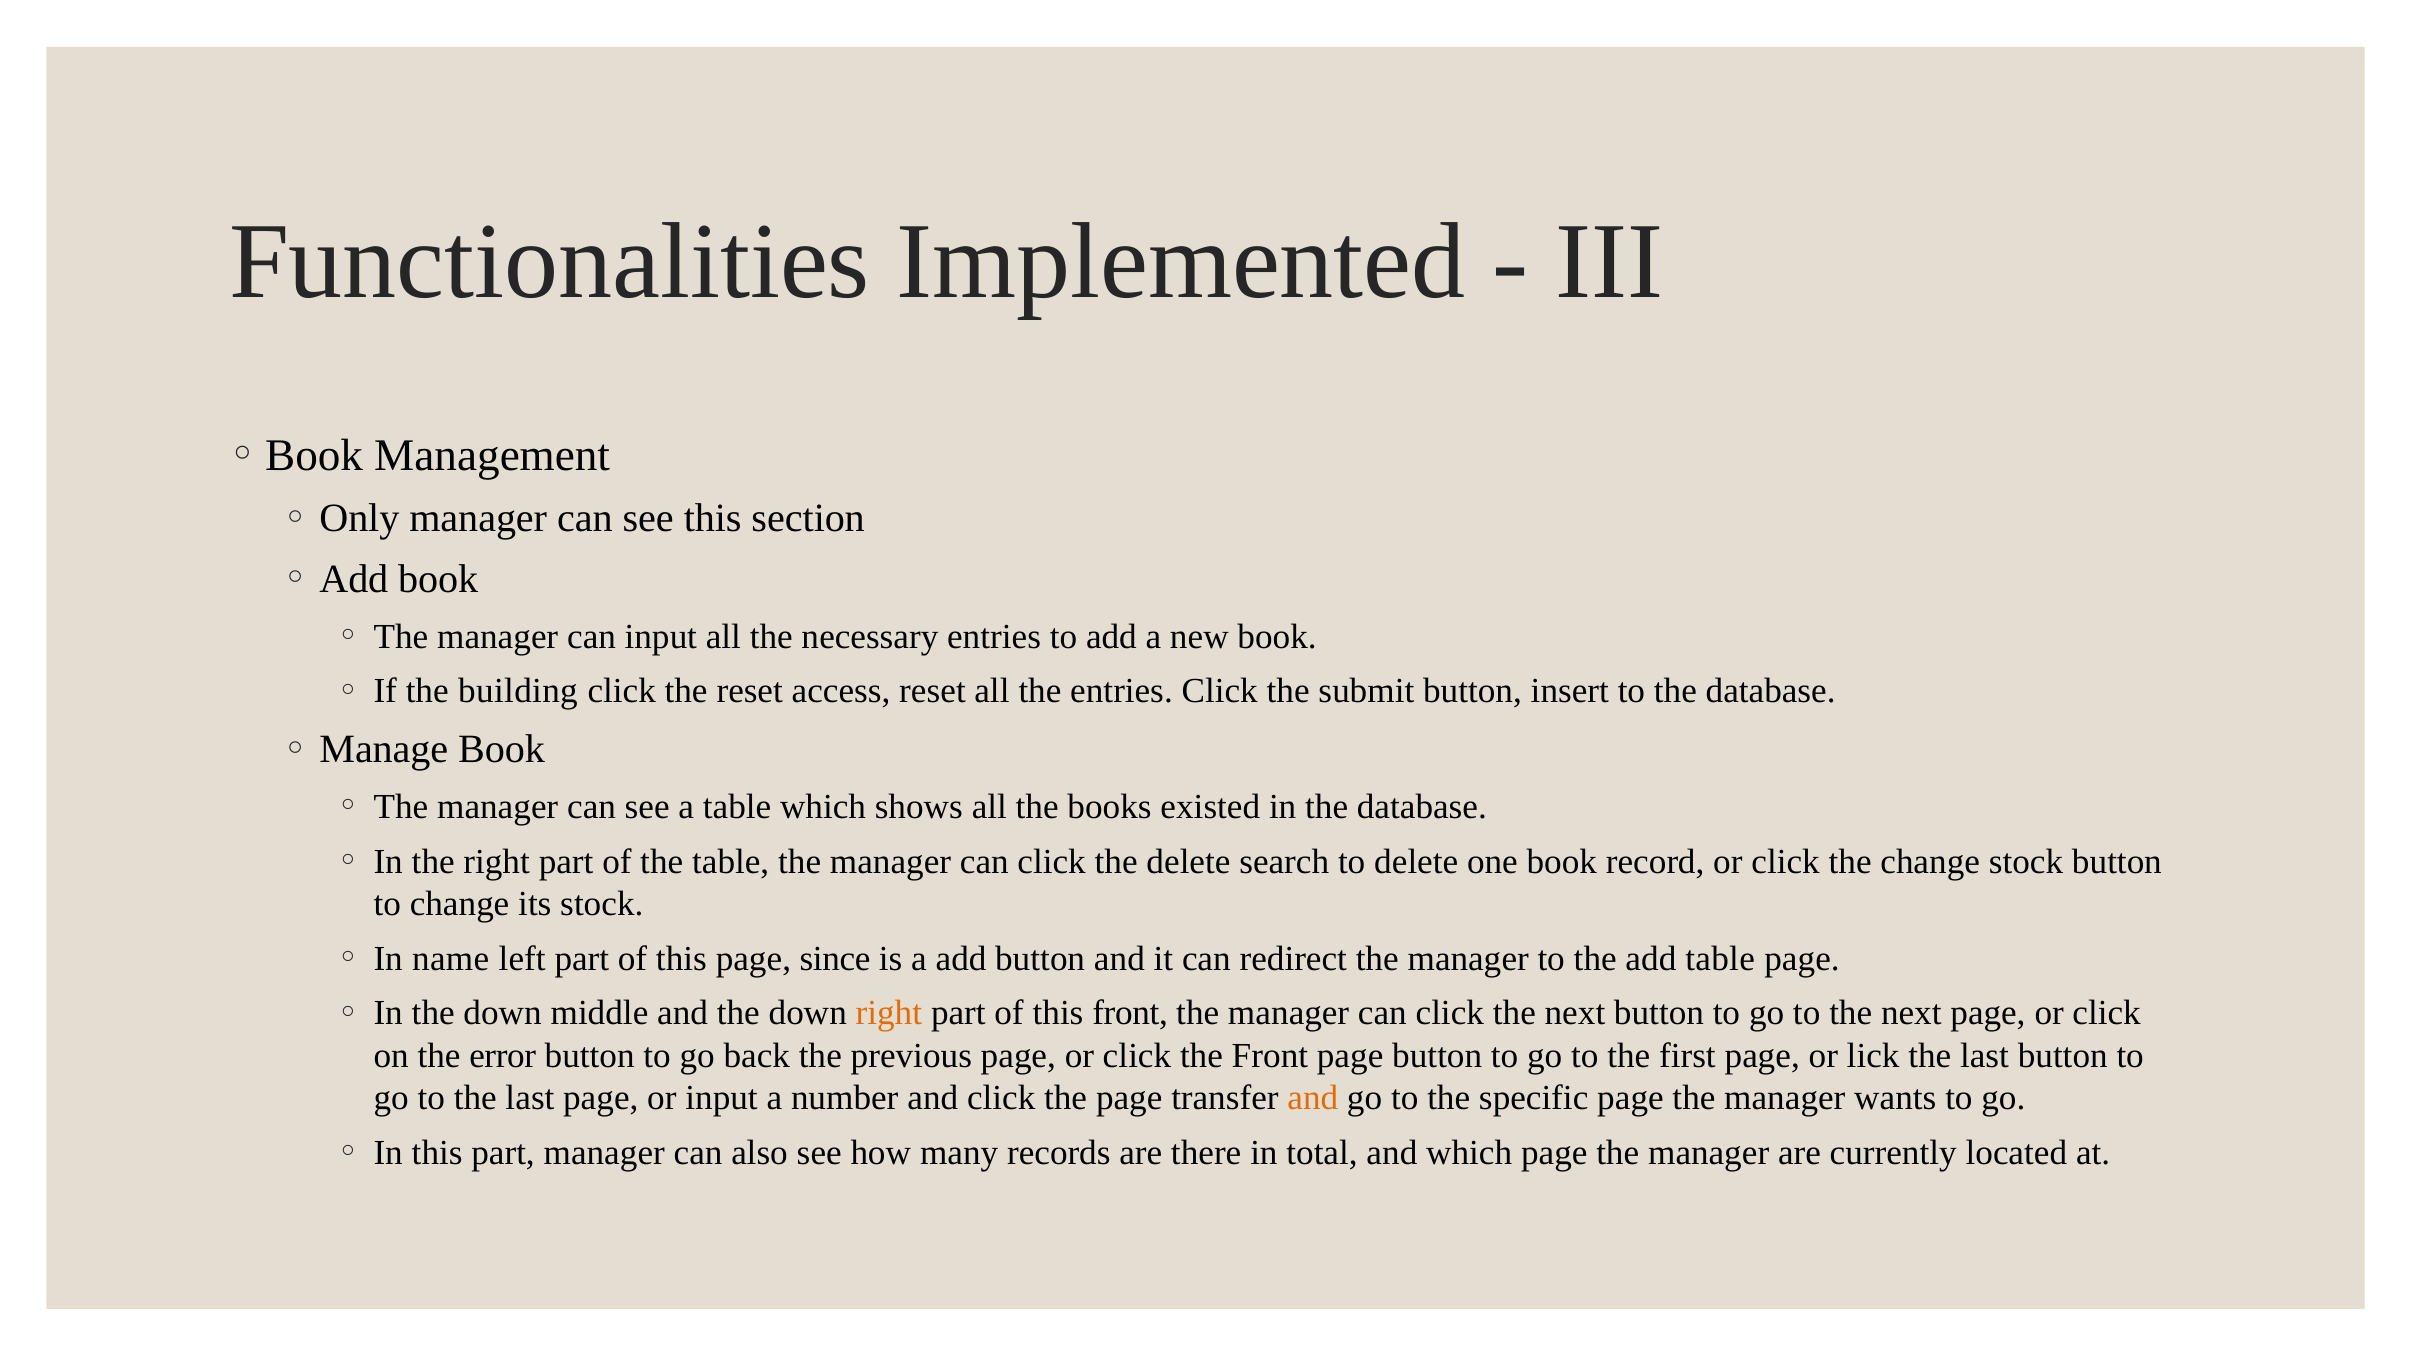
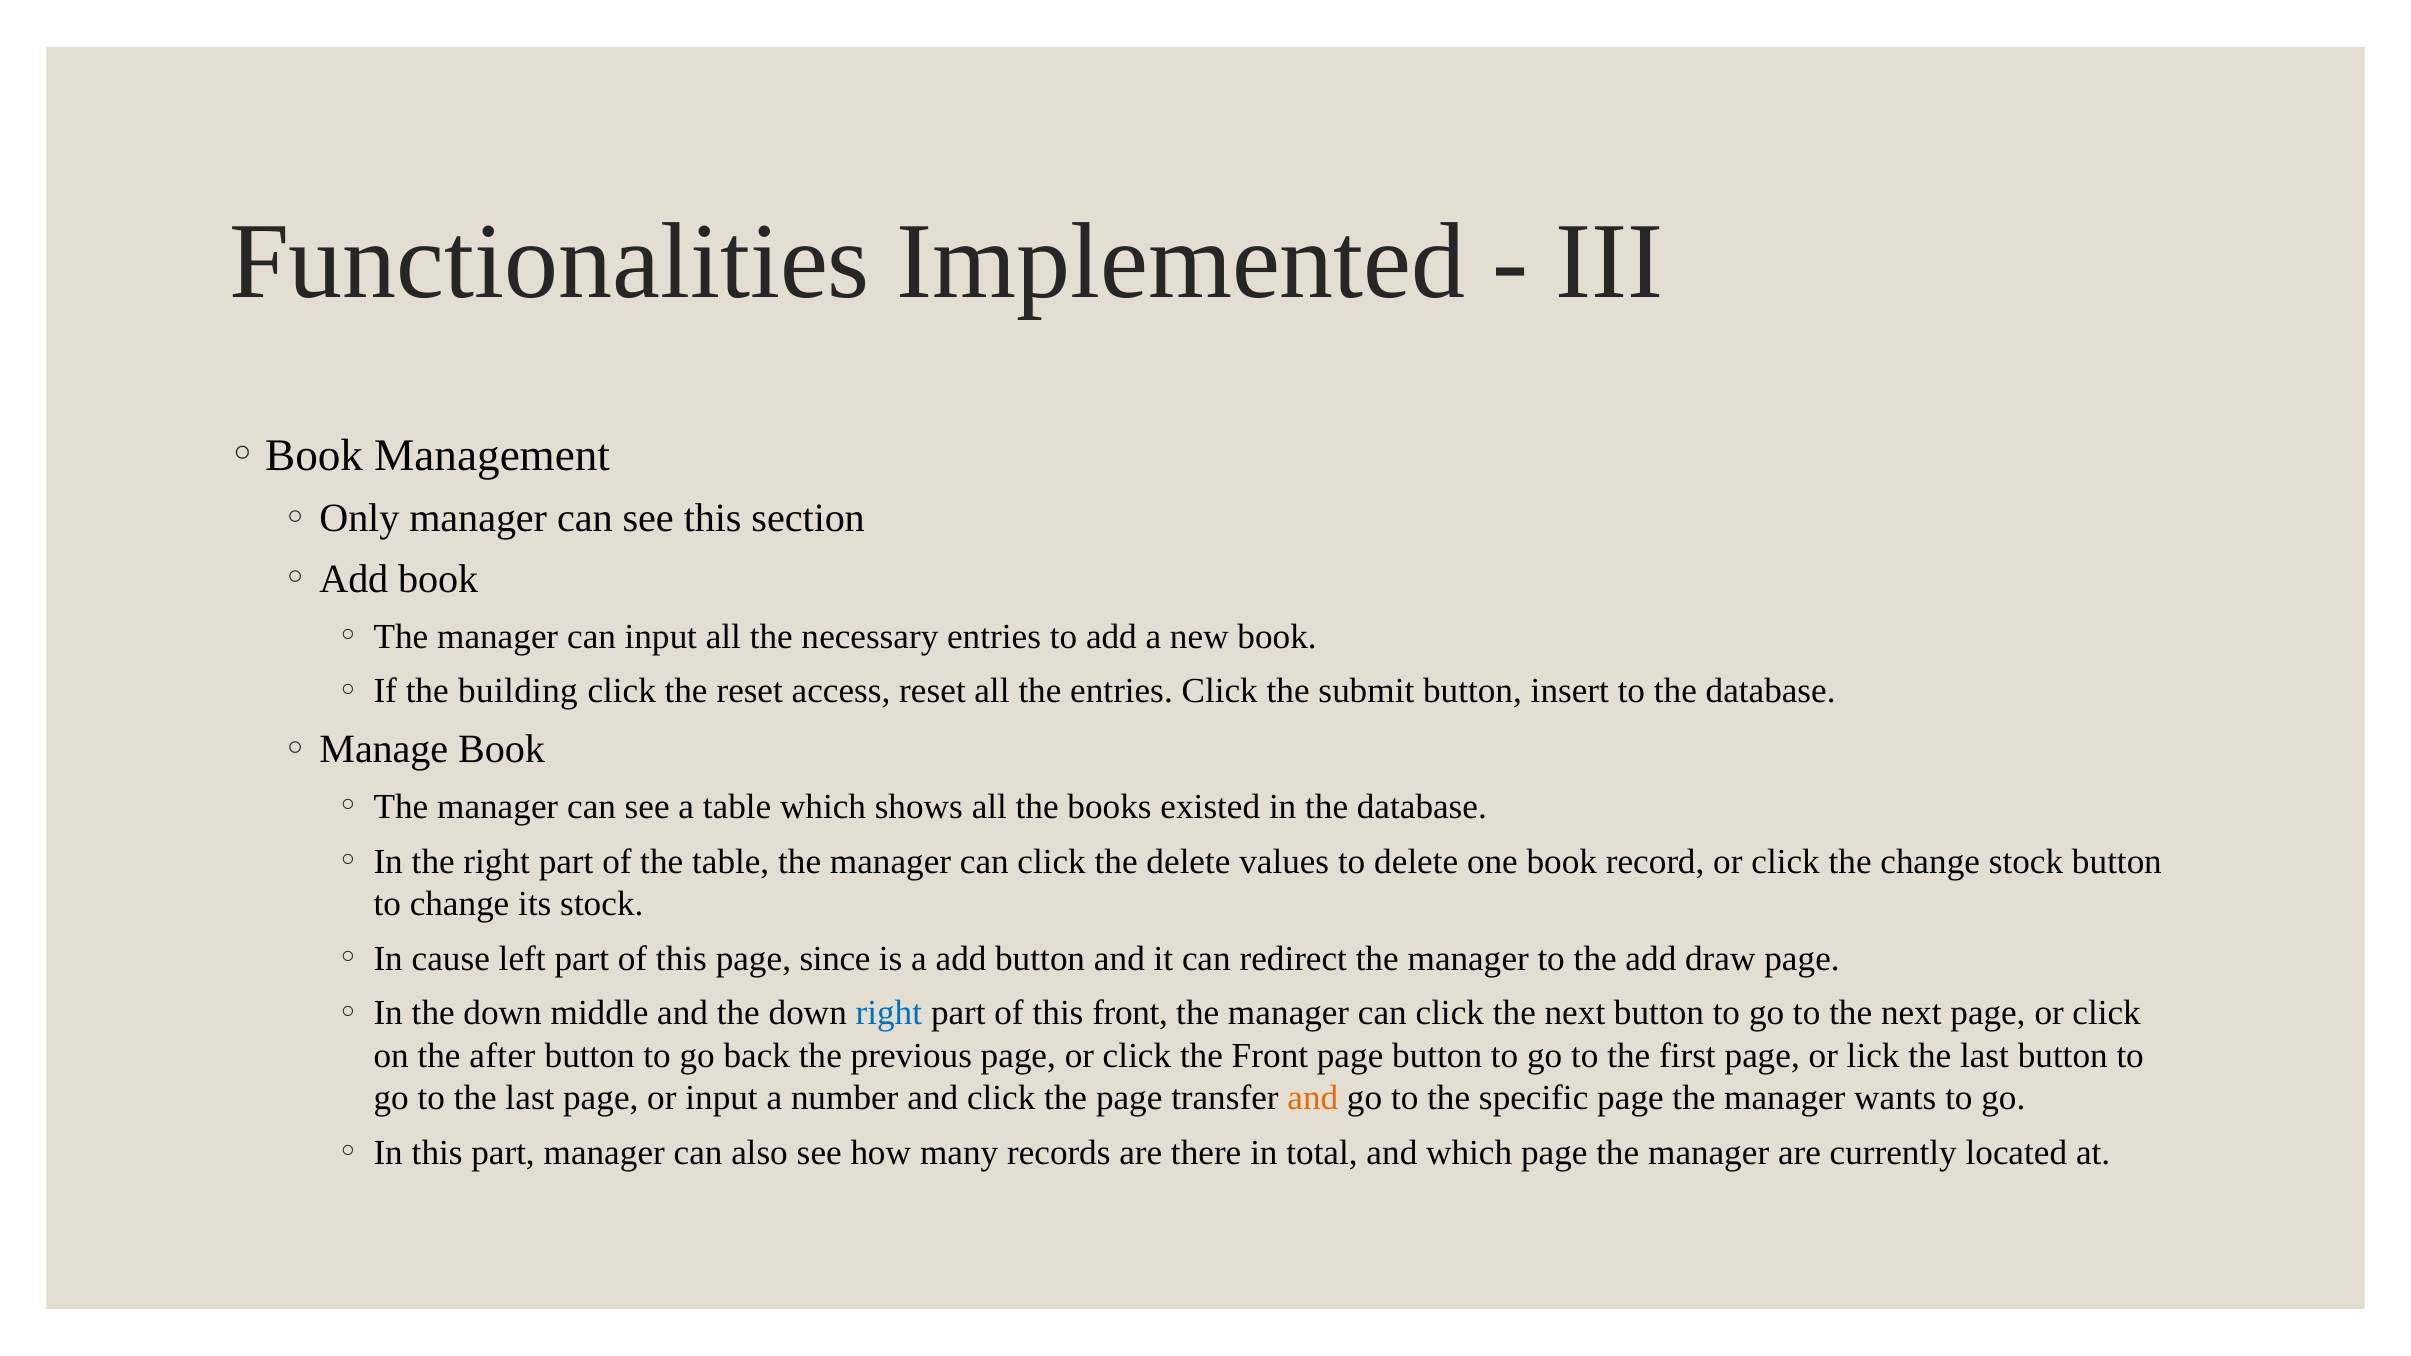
search: search -> values (1284, 862)
name: name -> cause (451, 959)
add table: table -> draw (1720, 959)
right colour: orange -> blue (889, 1013)
error: error -> after (502, 1056)
